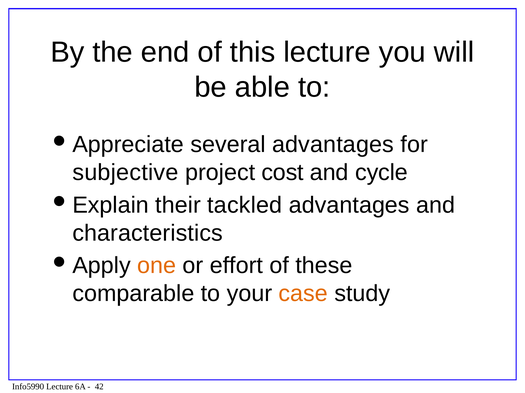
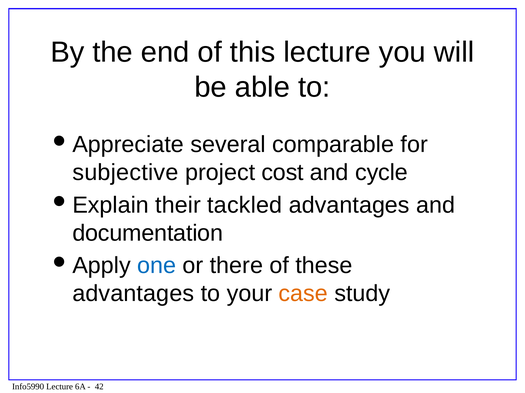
several advantages: advantages -> comparable (333, 145)
characteristics: characteristics -> documentation (148, 233)
one colour: orange -> blue (157, 266)
effort: effort -> there (236, 266)
comparable: comparable -> advantages (133, 294)
